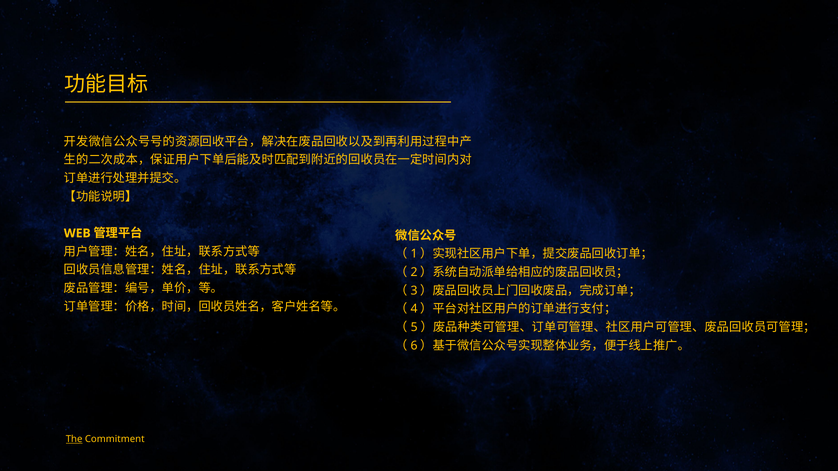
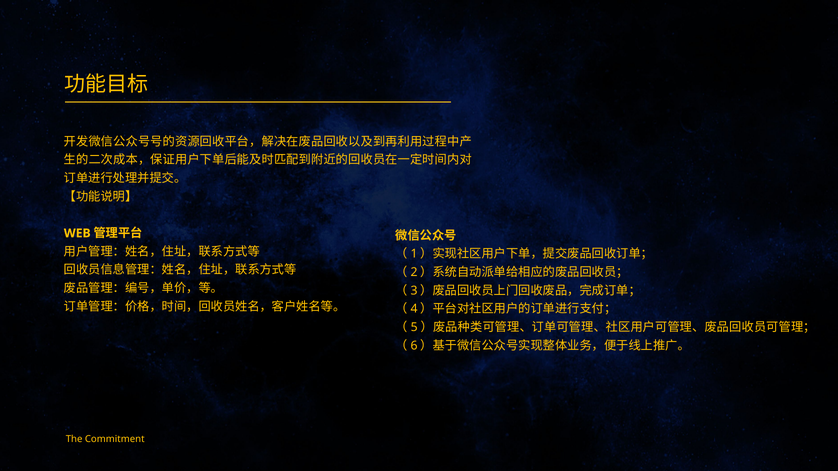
The underline: present -> none (74, 439)
